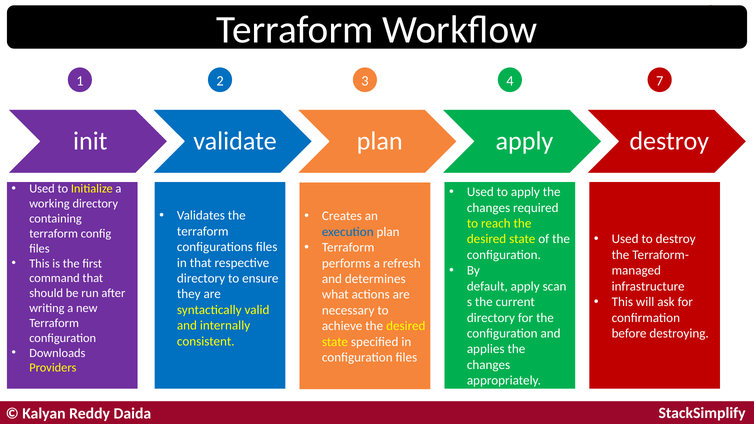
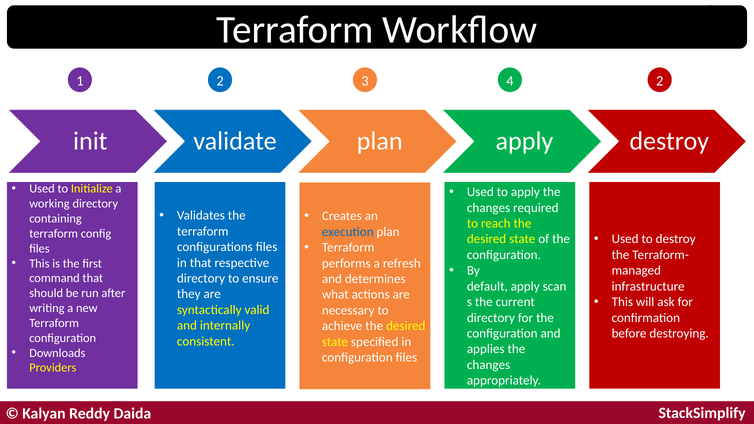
4 7: 7 -> 2 (660, 81)
